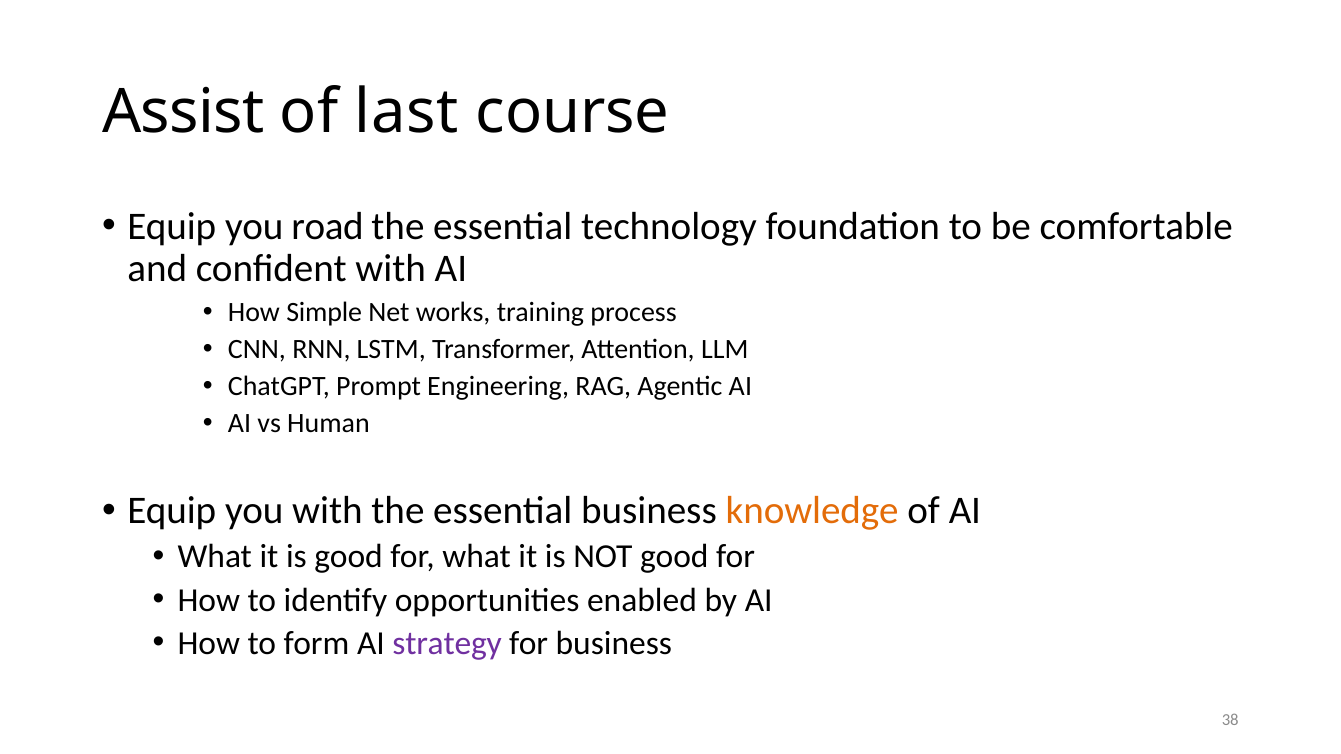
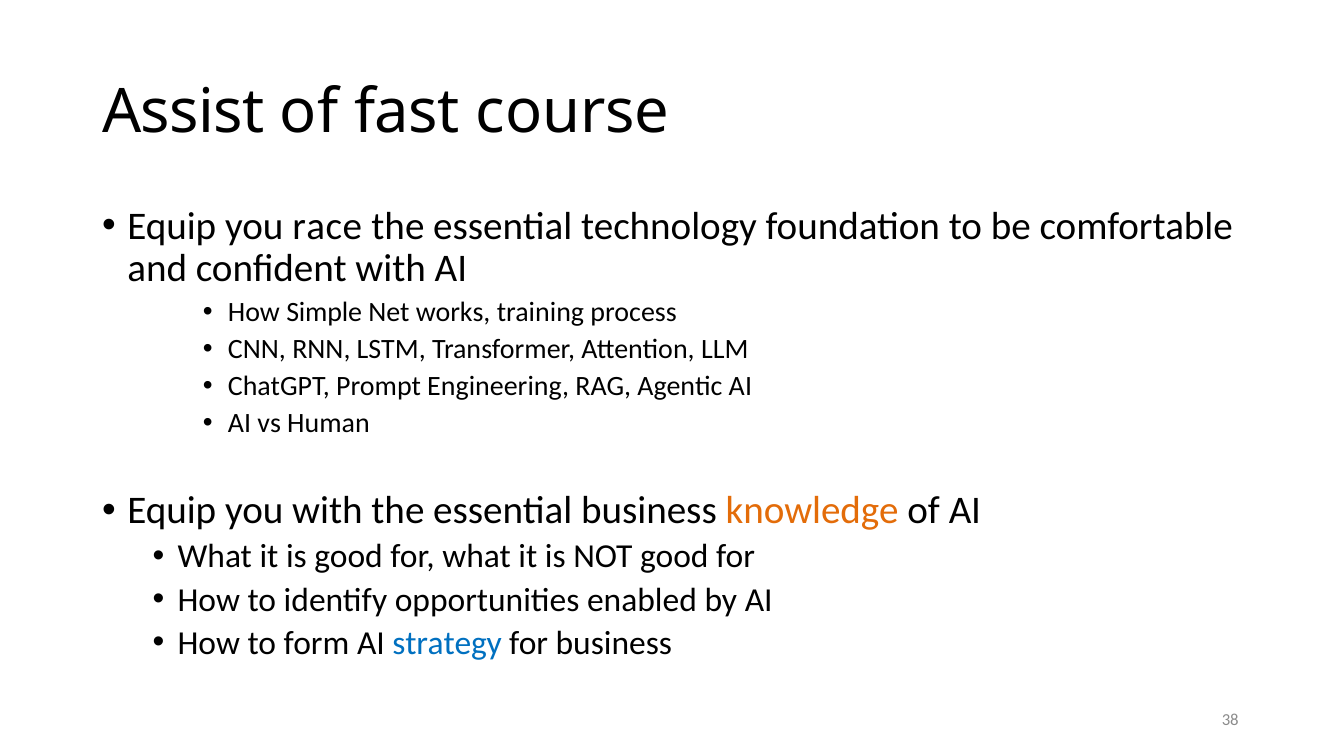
last: last -> fast (407, 113)
road: road -> race (327, 227)
strategy colour: purple -> blue (447, 643)
